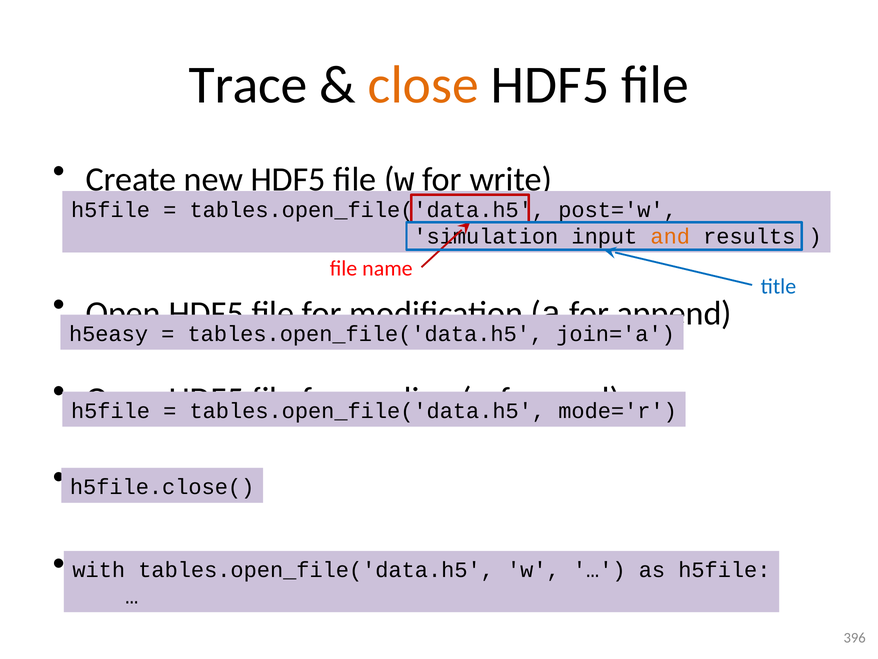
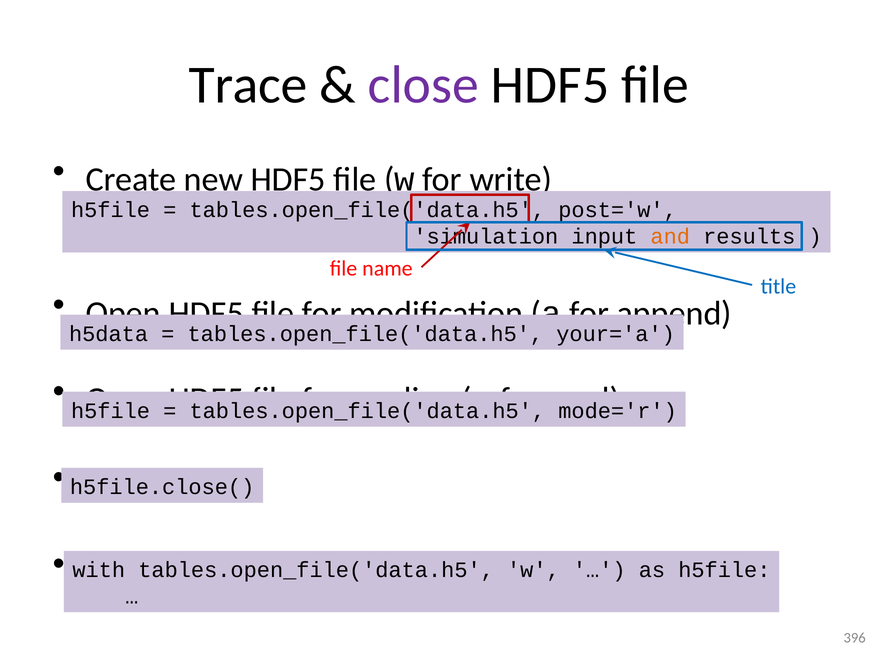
close colour: orange -> purple (423, 85)
h5easy: h5easy -> h5data (109, 334)
join='a: join='a -> your='a (616, 334)
